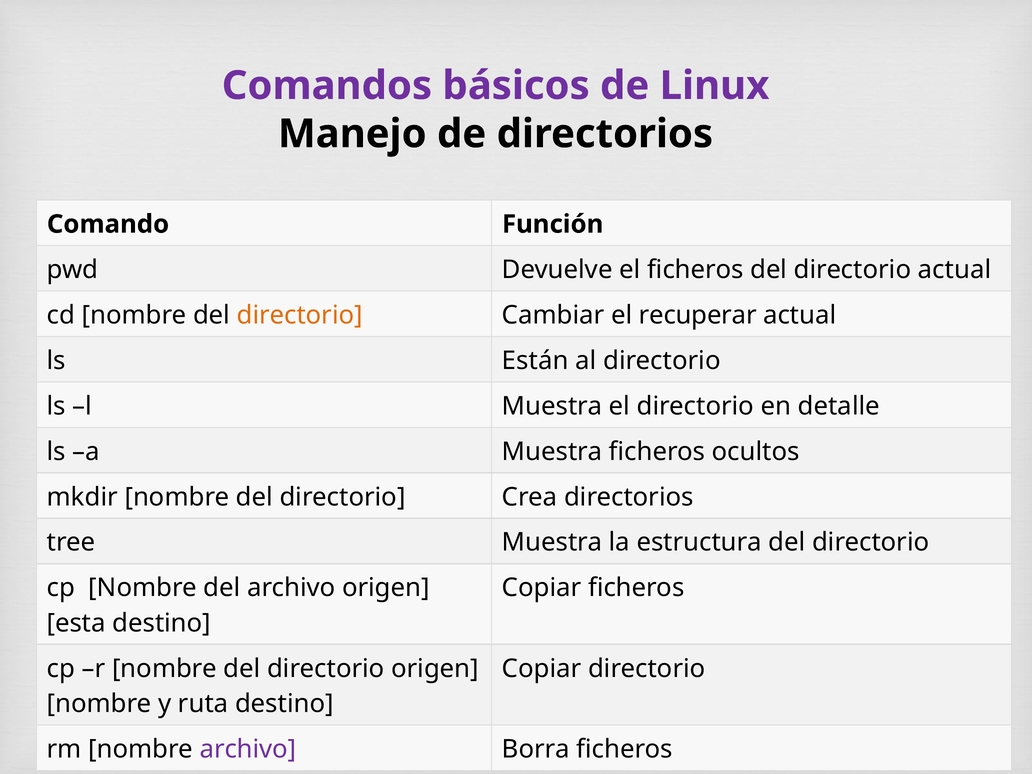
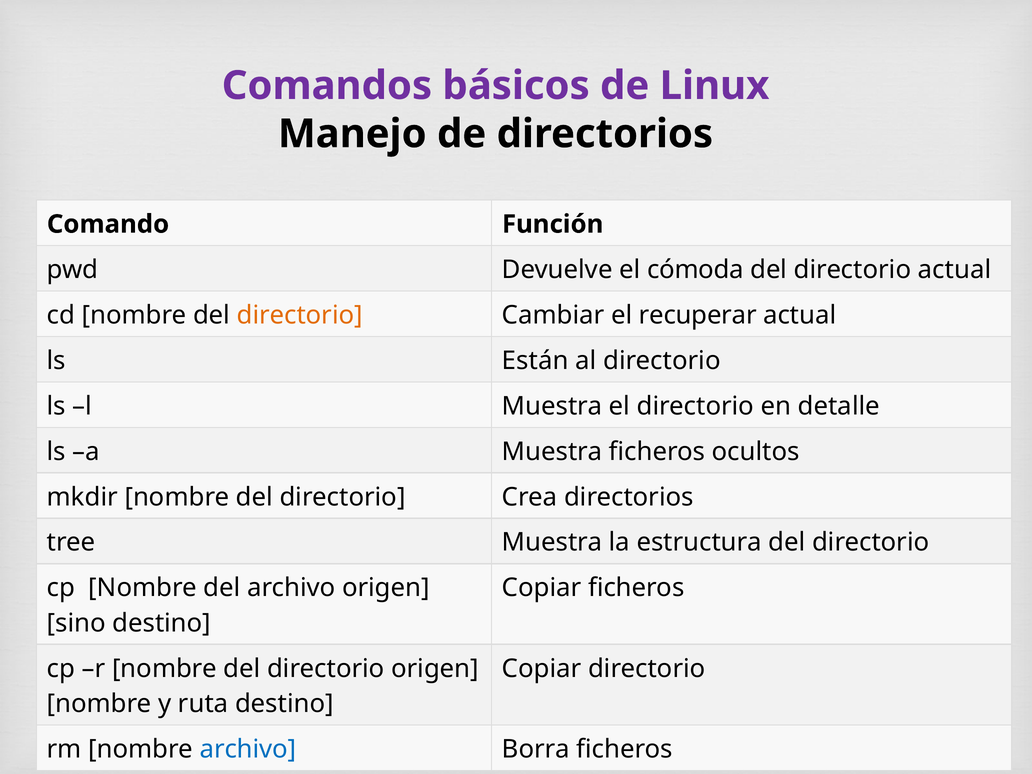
el ficheros: ficheros -> cómoda (695, 270)
esta: esta -> sino (76, 623)
archivo colour: purple -> blue (248, 749)
